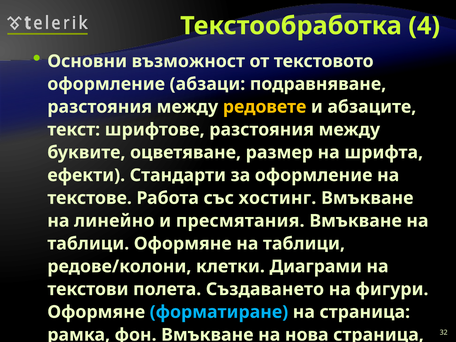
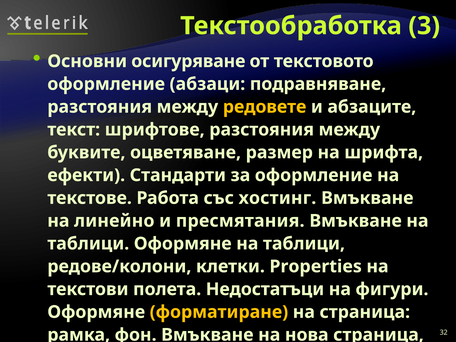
4: 4 -> 3 (424, 26)
възможност: възможност -> осигуряване (188, 61)
Диаграми: Диаграми -> Properties (316, 266)
Създаването: Създаването -> Недостатъци (265, 289)
форматиране colour: light blue -> yellow (219, 312)
